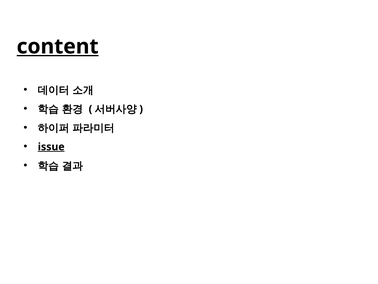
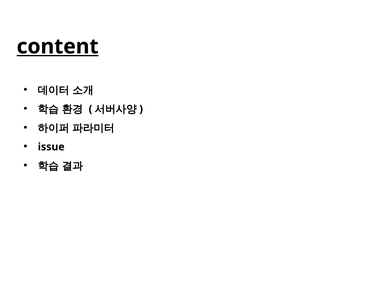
issue underline: present -> none (51, 147)
